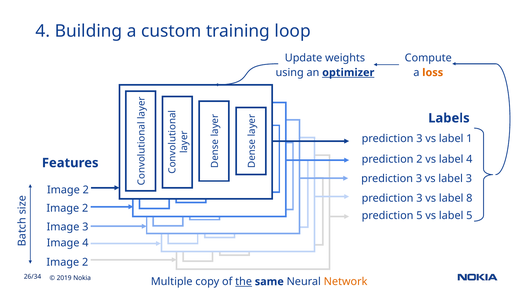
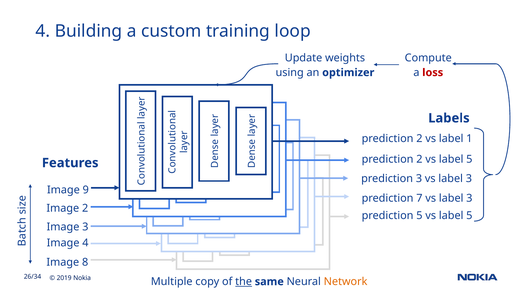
optimizer underline: present -> none (348, 73)
loss colour: orange -> red (433, 73)
3: 3 -> 2 (419, 138)
2 vs label 4: 4 -> 5 (469, 159)
2: 2 -> 9 (86, 190)
3: 3 -> 7 (419, 198)
8: 8 -> 3 (469, 198)
2: 2 -> 8 (85, 262)
